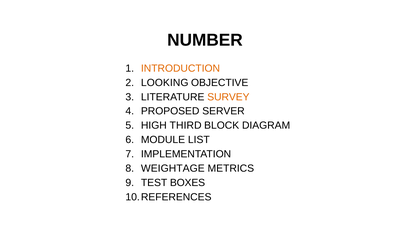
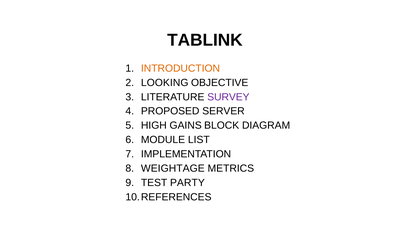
NUMBER: NUMBER -> TABLINK (205, 40)
SURVEY colour: orange -> purple (228, 97)
THIRD: THIRD -> GAINS (186, 125)
BOXES: BOXES -> PARTY (187, 182)
